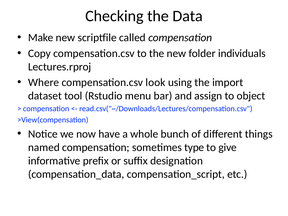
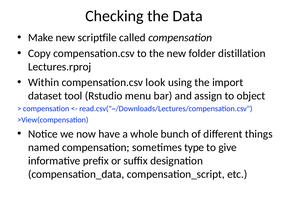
individuals: individuals -> distillation (242, 53)
Where: Where -> Within (44, 82)
